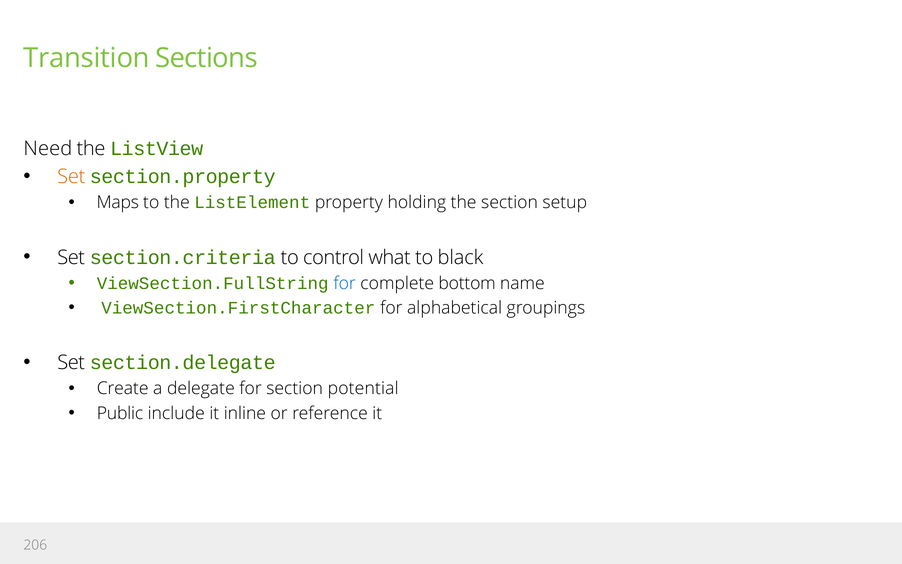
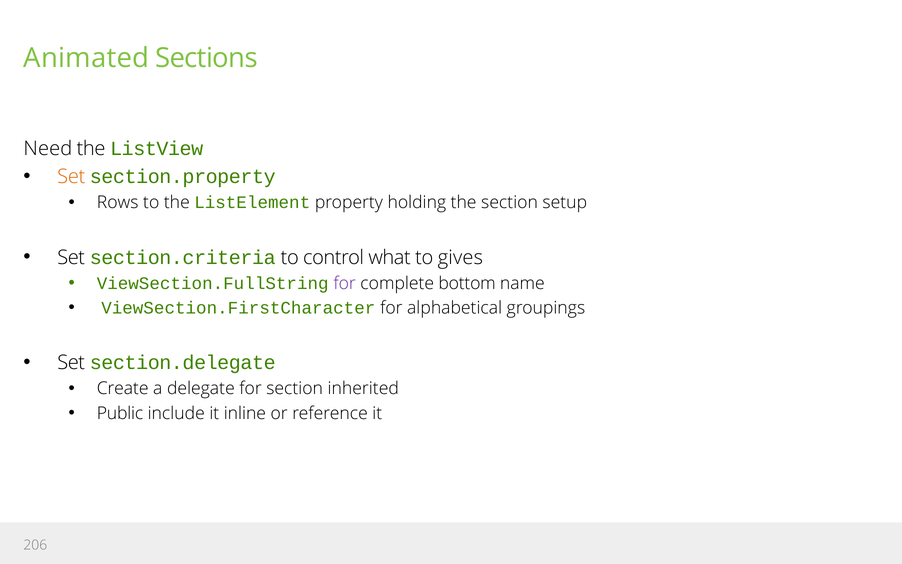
Transition: Transition -> Animated (86, 58)
Maps: Maps -> Rows (118, 203)
black: black -> gives (460, 257)
for colour: blue -> purple (345, 283)
potential: potential -> inherited (363, 388)
